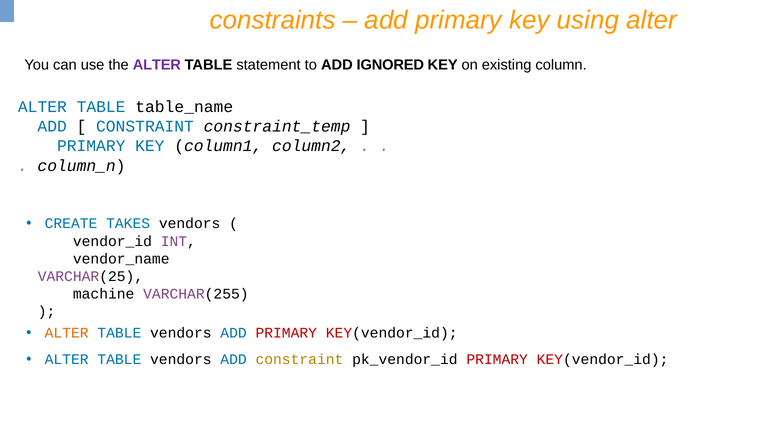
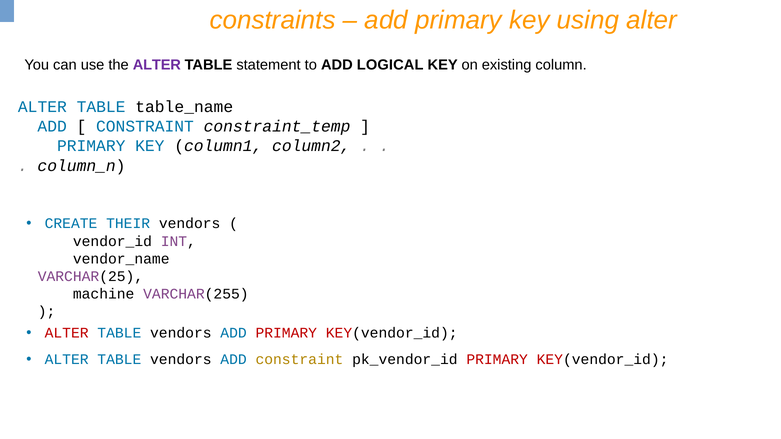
IGNORED: IGNORED -> LOGICAL (390, 65)
TAKES: TAKES -> THEIR (128, 224)
ALTER colour: orange -> red (67, 333)
